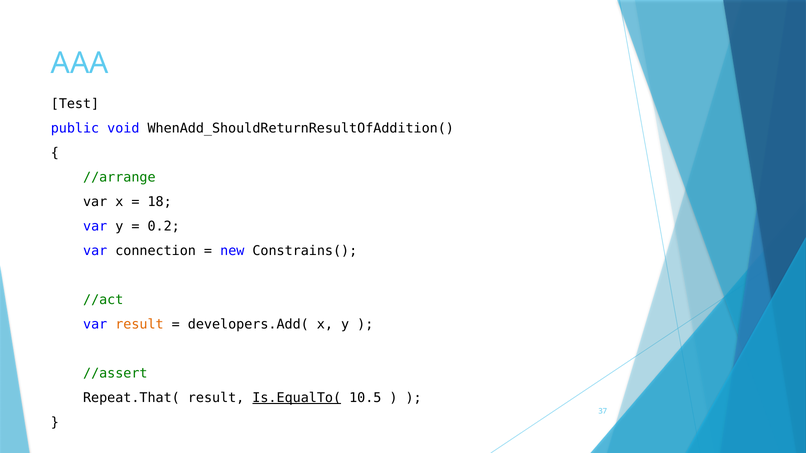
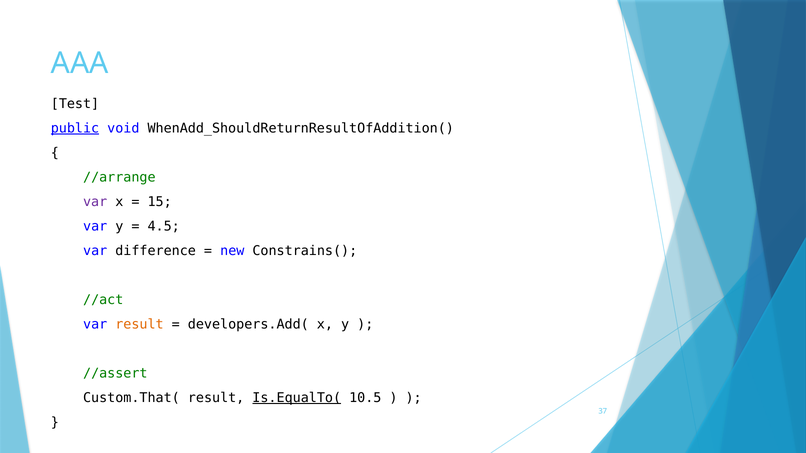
public underline: none -> present (75, 128)
var colour: black -> purple (95, 202)
18: 18 -> 15 (160, 202)
0.2: 0.2 -> 4.5 (164, 226)
connection: connection -> difference (156, 251)
Repeat.That(: Repeat.That( -> Custom.That( (131, 398)
